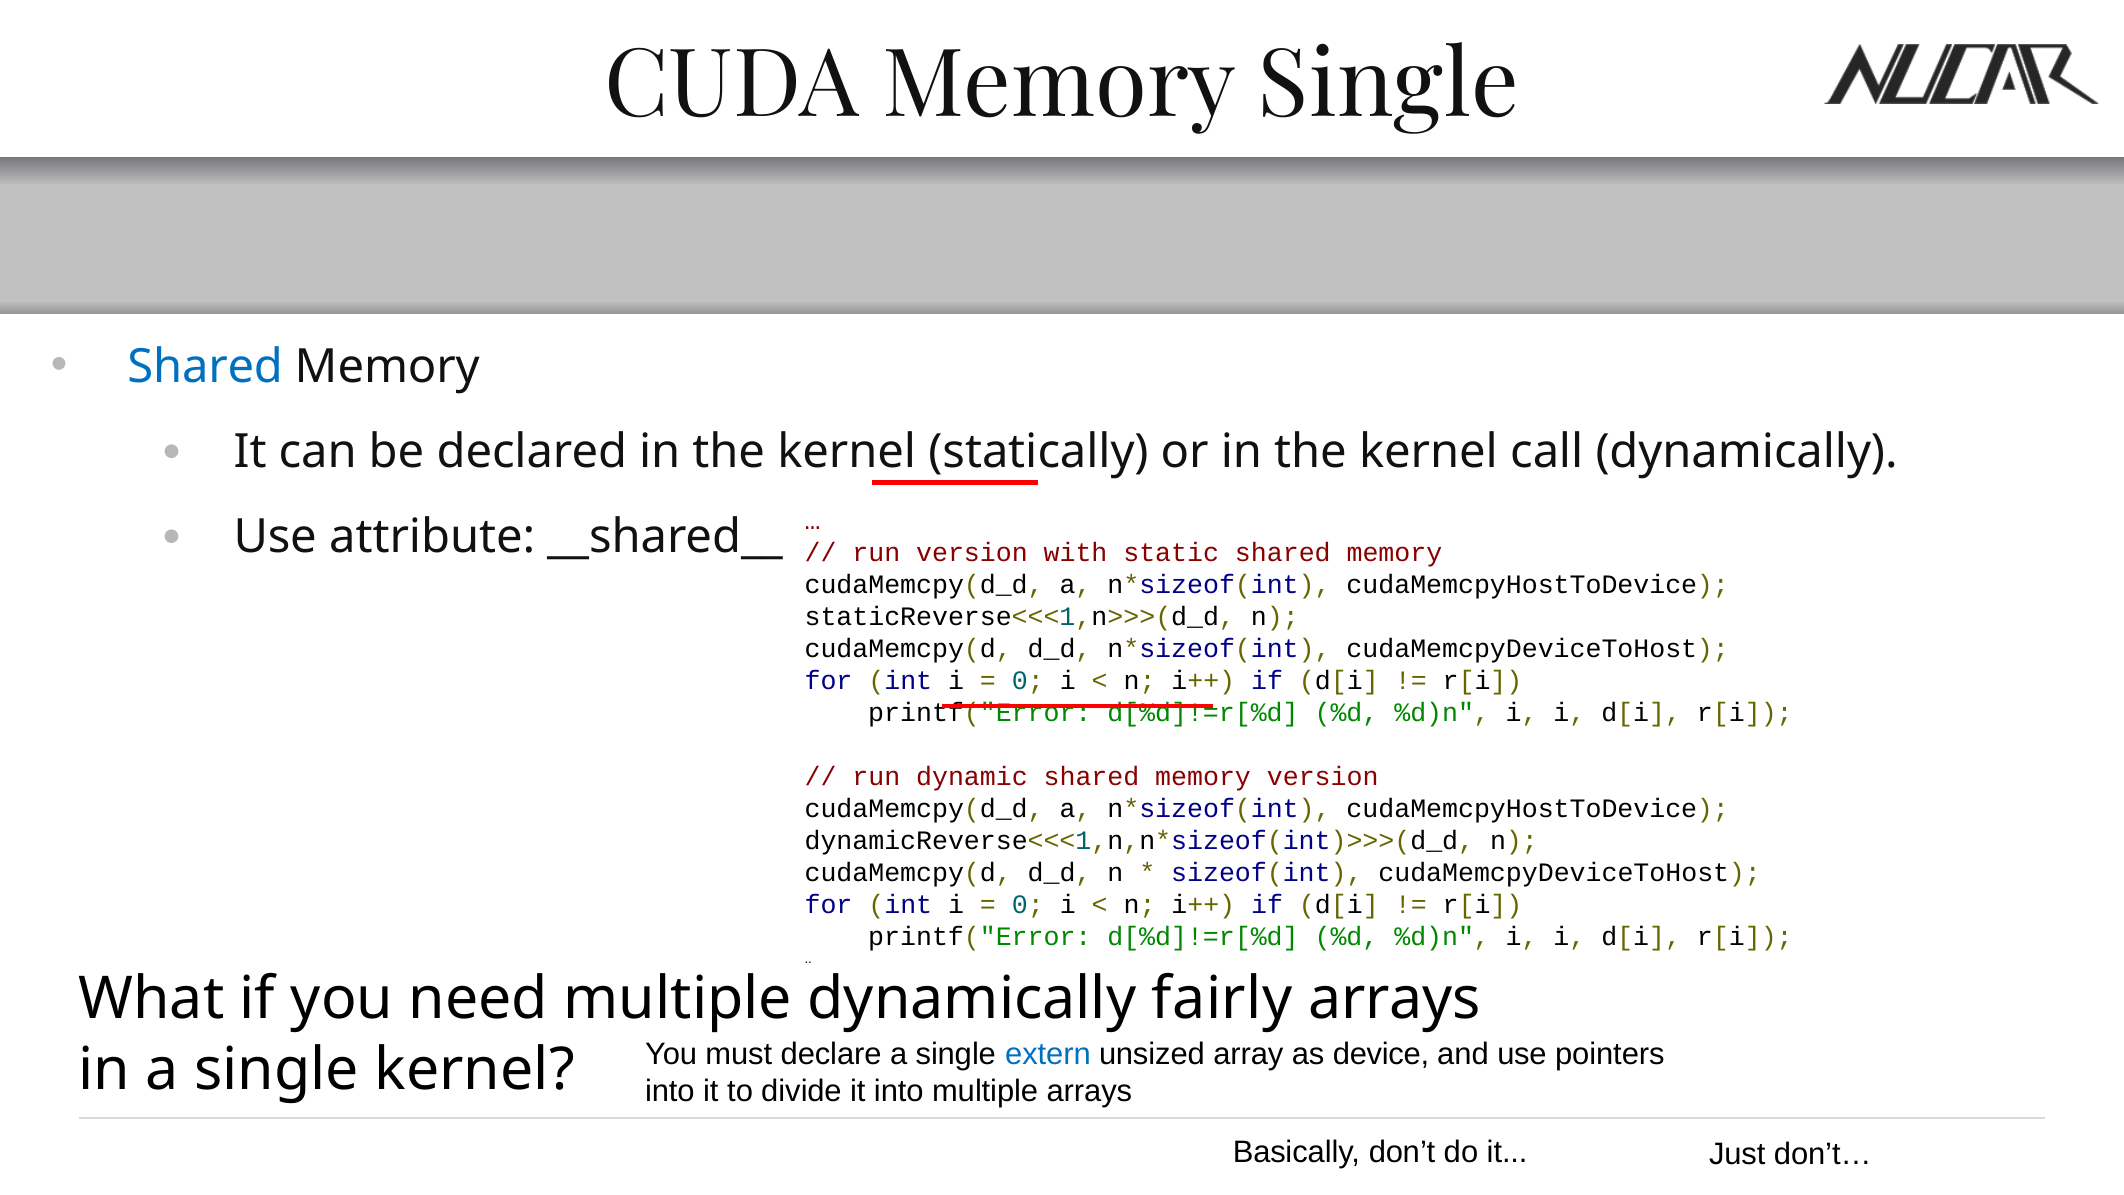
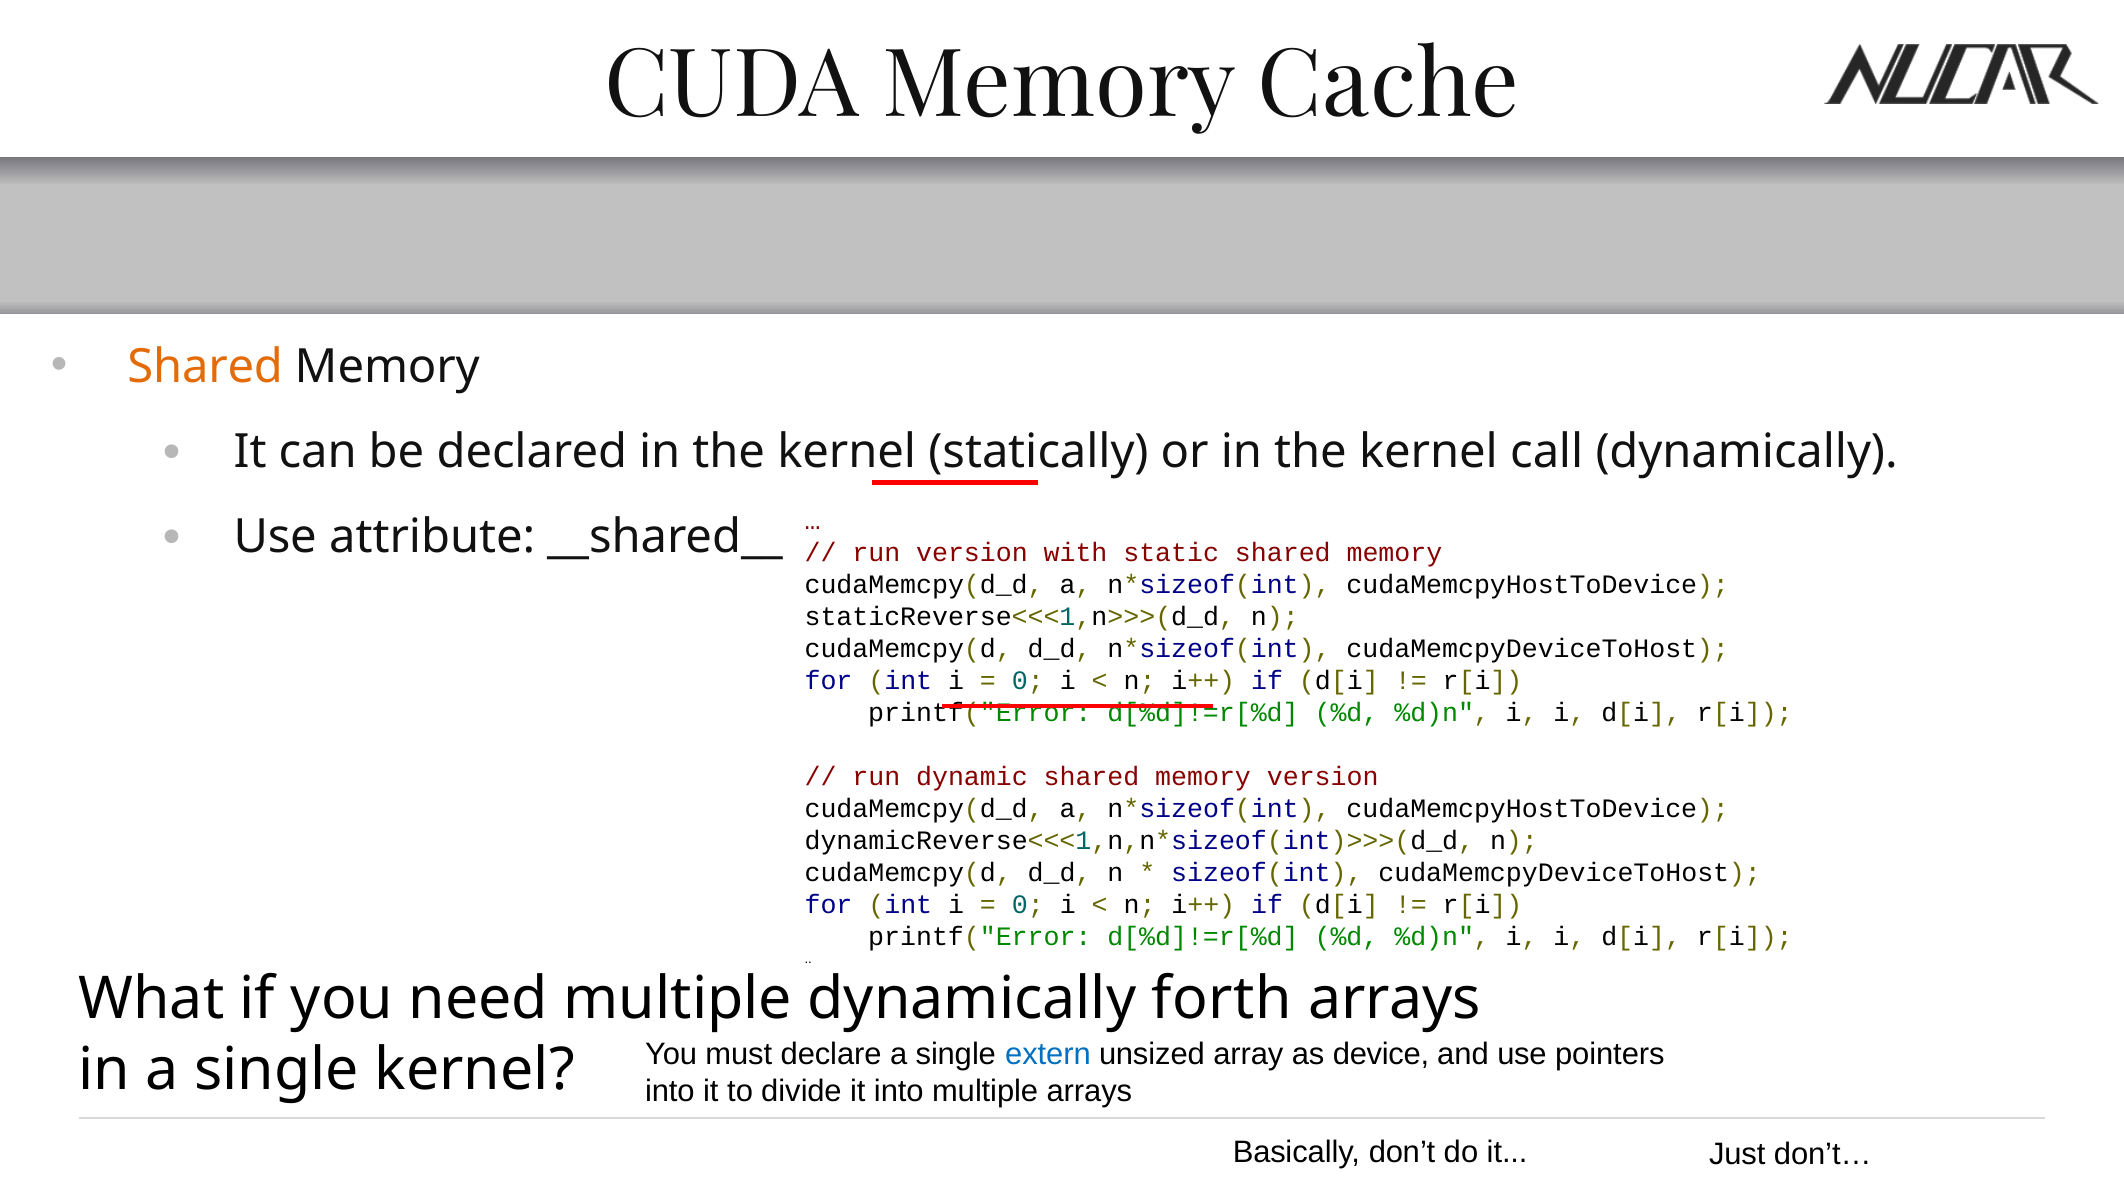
Memory Single: Single -> Cache (1389, 85)
Shared colour: blue -> orange (205, 367)
fairly: fairly -> forth (1222, 999)
